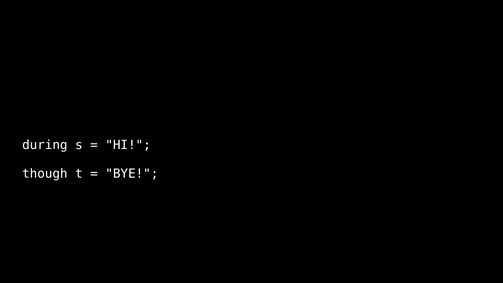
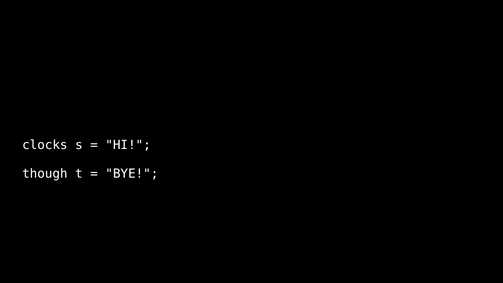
during: during -> clocks (45, 145)
